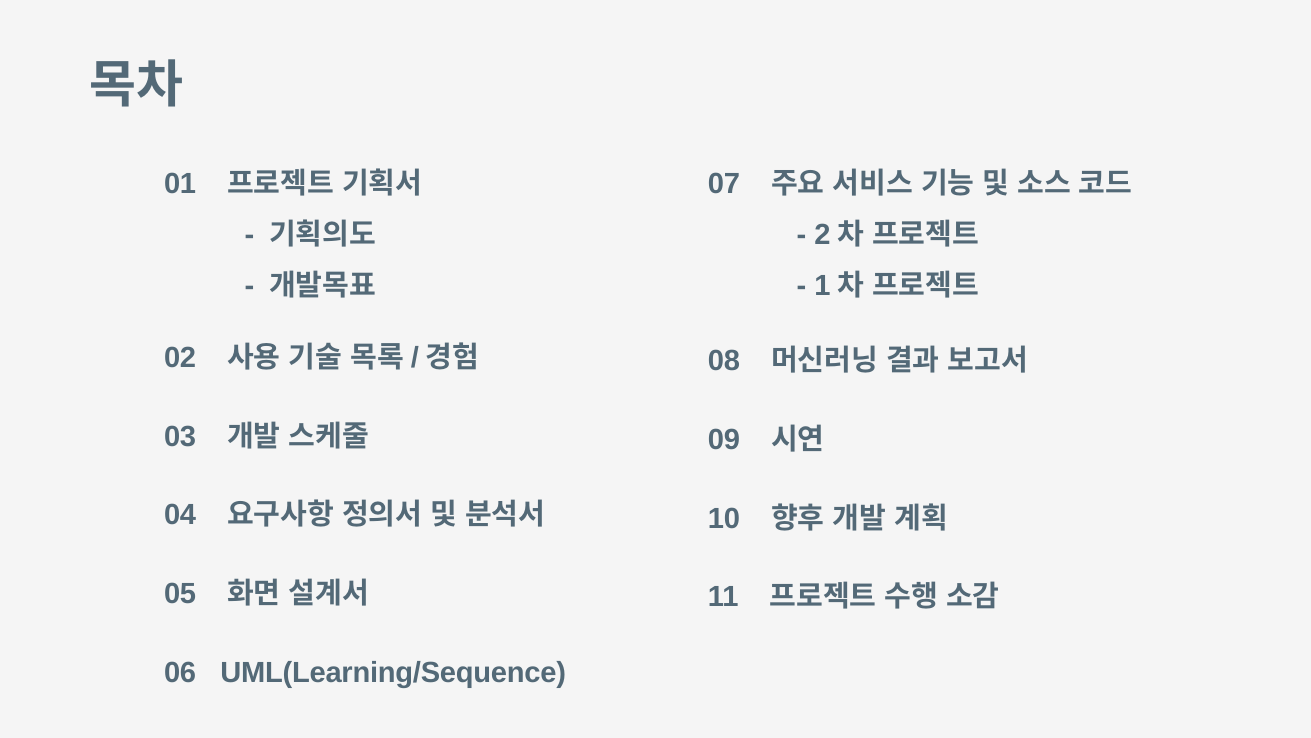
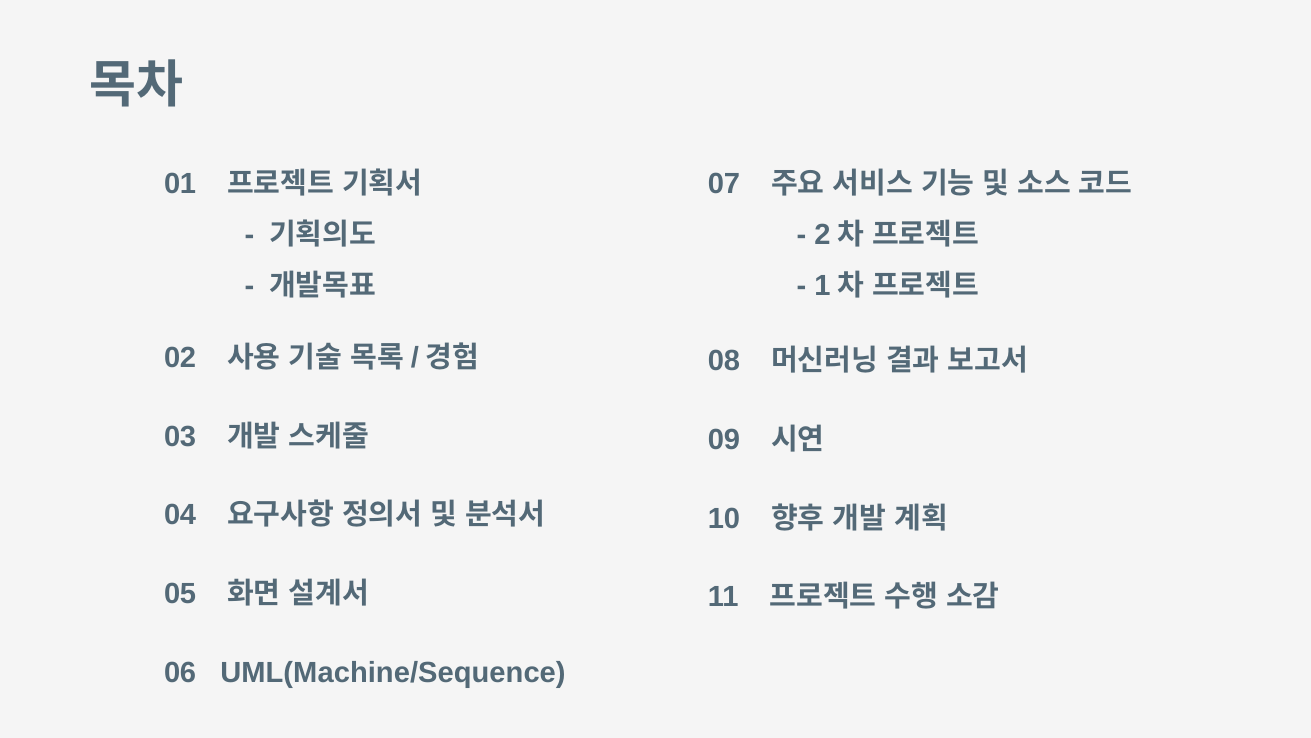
UML(Learning/Sequence: UML(Learning/Sequence -> UML(Machine/Sequence (393, 672)
